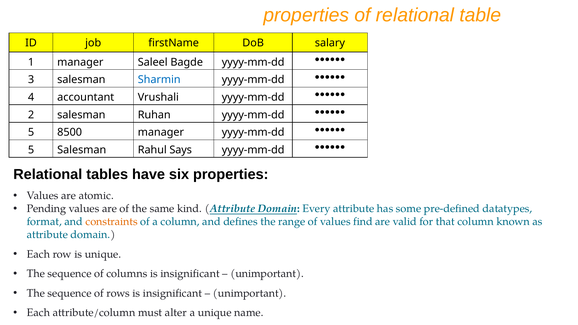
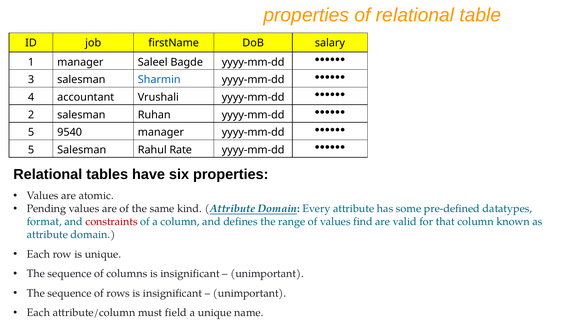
8500: 8500 -> 9540 (70, 132)
Says: Says -> Rate (181, 150)
constraints colour: orange -> red (112, 222)
alter: alter -> field (176, 313)
